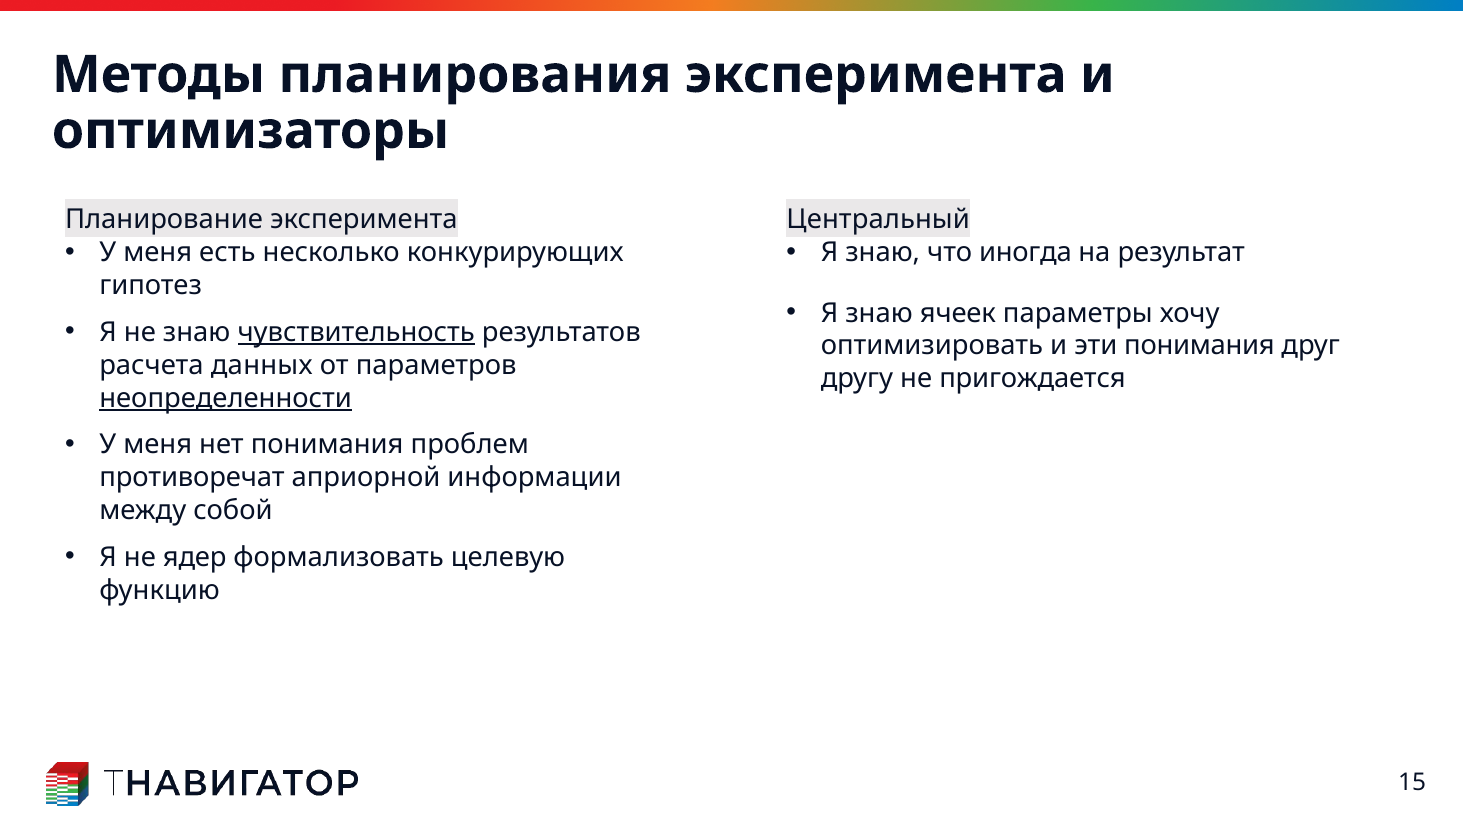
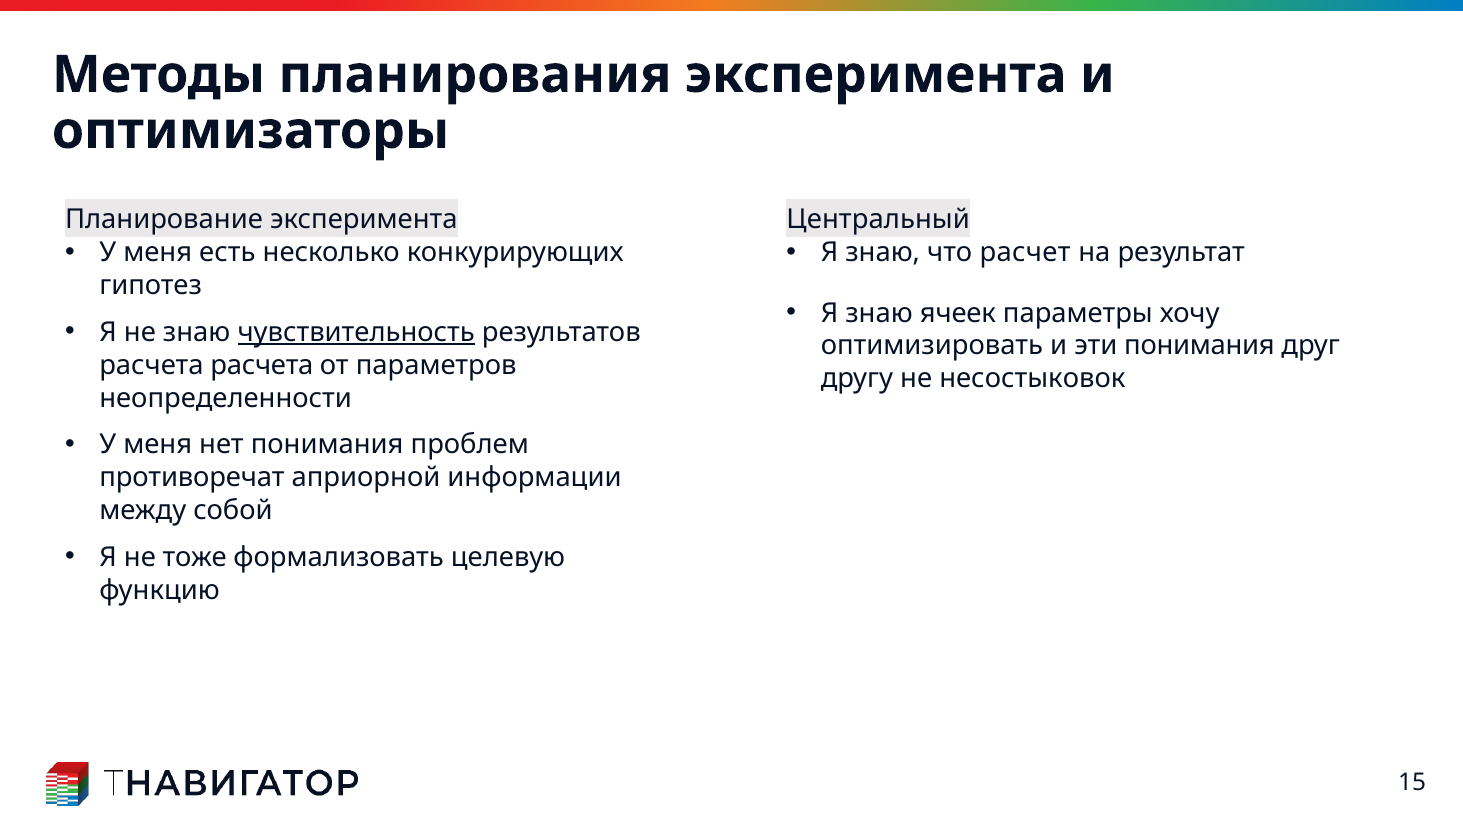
иногда: иногда -> расчет (1025, 253)
расчета данных: данных -> расчета (262, 365)
пригождается: пригождается -> несостыковок (1032, 379)
неопределенности underline: present -> none (226, 398)
ядер: ядер -> тоже (195, 557)
